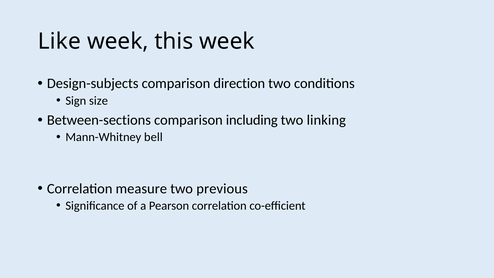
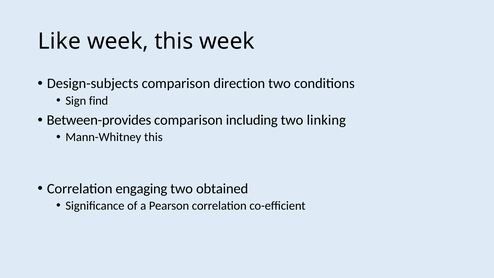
size: size -> find (99, 101)
Between-sections: Between-sections -> Between-provides (99, 120)
Mann-Whitney bell: bell -> this (153, 137)
measure: measure -> engaging (141, 189)
previous: previous -> obtained (222, 189)
